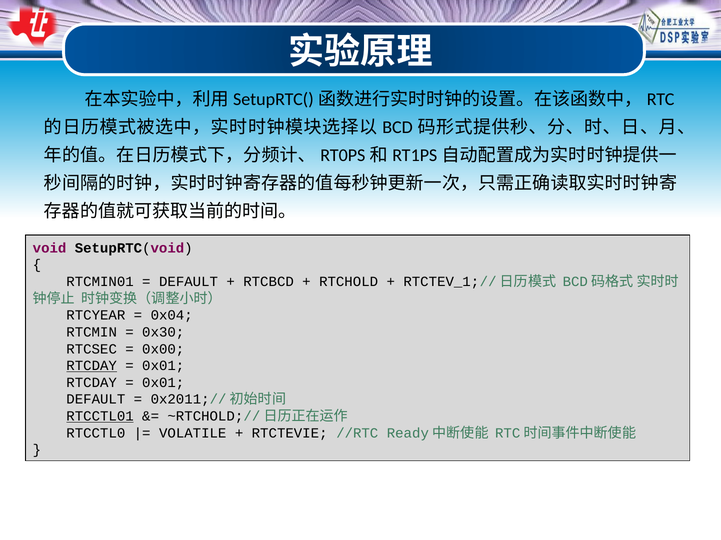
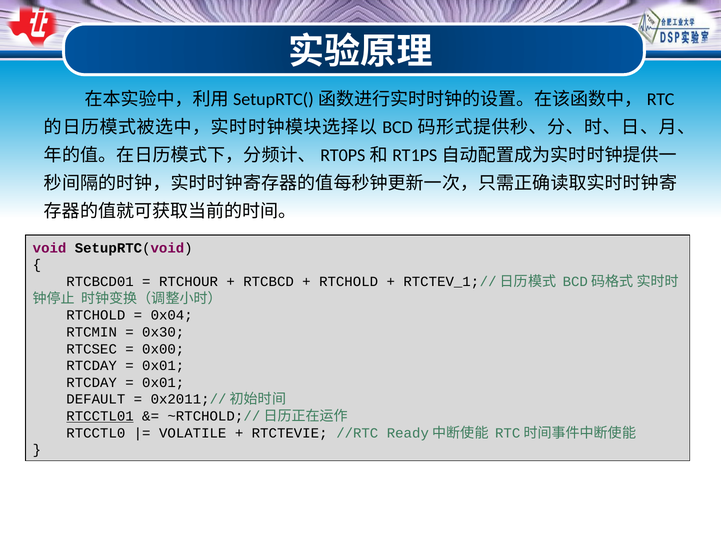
RTCMIN01: RTCMIN01 -> RTCBCD01 (100, 282)
DEFAULT: DEFAULT -> RTCHOUR (189, 282)
RTCYEAR: RTCYEAR -> RTCHOLD (96, 316)
RTCDAY underline: present -> none (92, 366)
